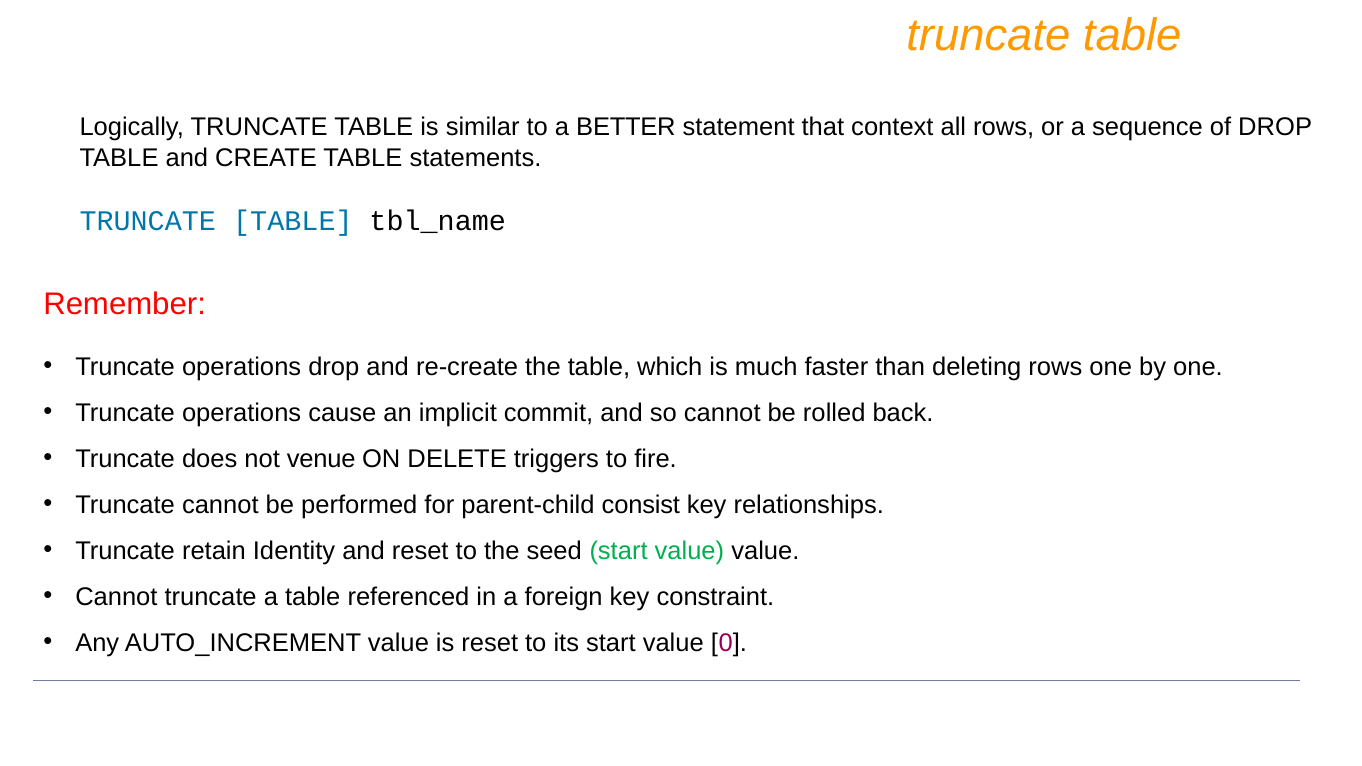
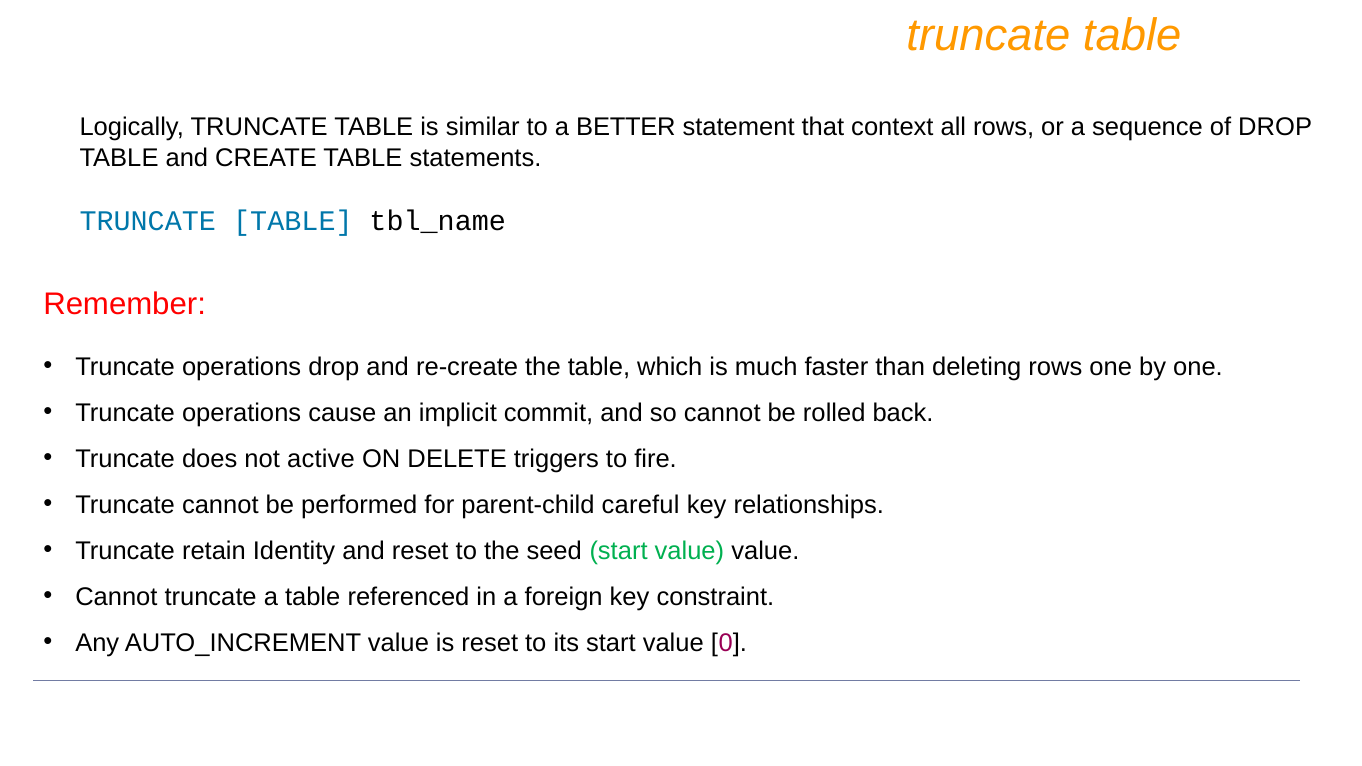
venue: venue -> active (321, 459)
consist: consist -> careful (641, 505)
